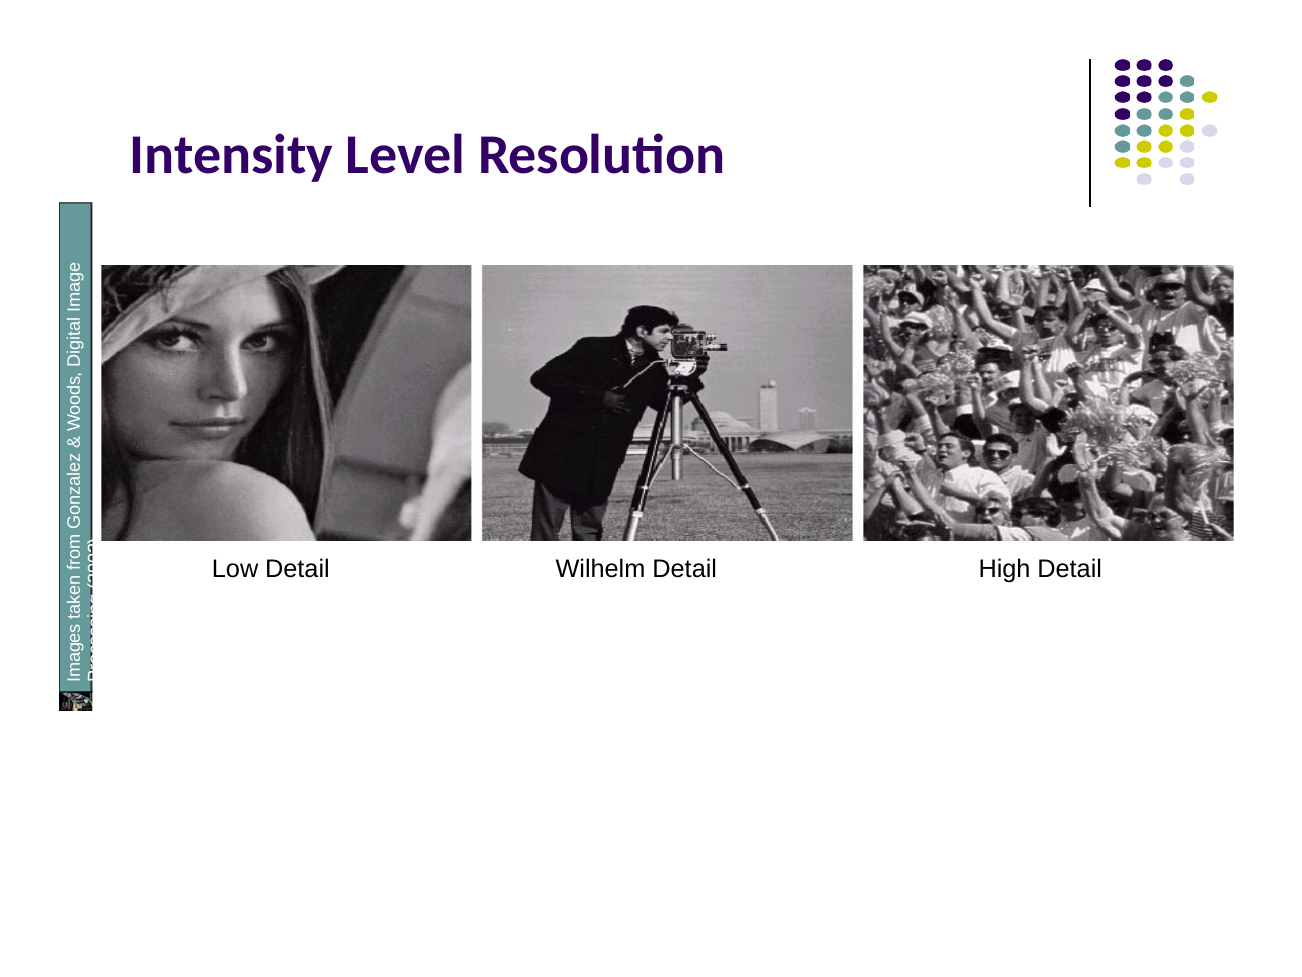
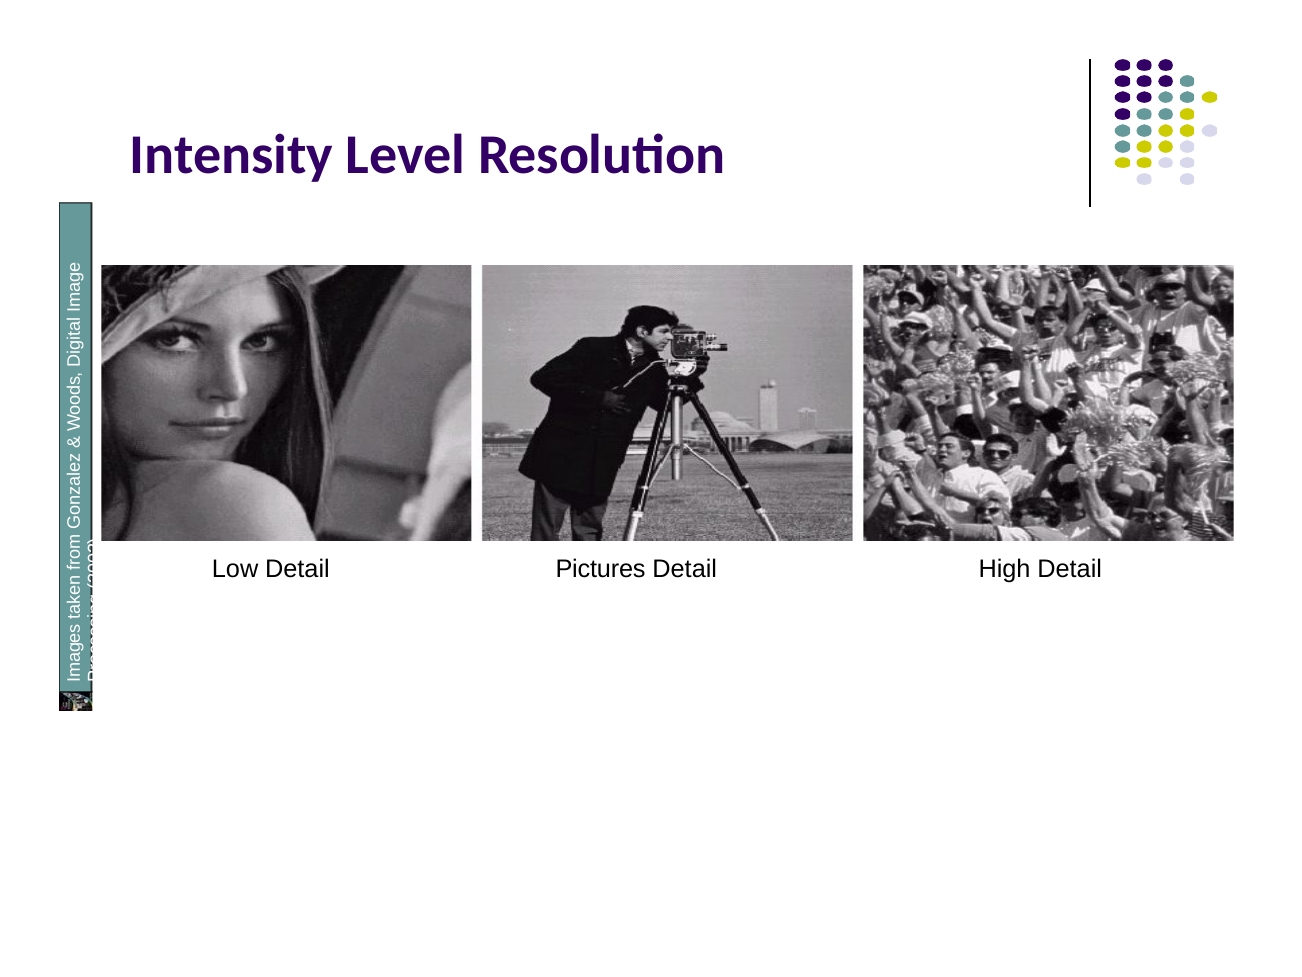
Wilhelm: Wilhelm -> Pictures (601, 569)
